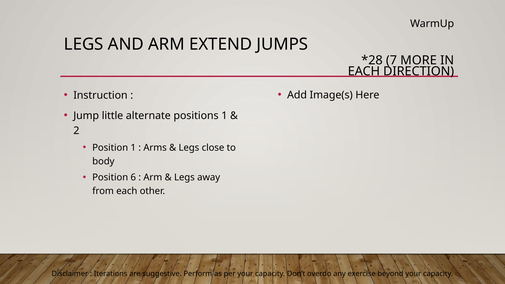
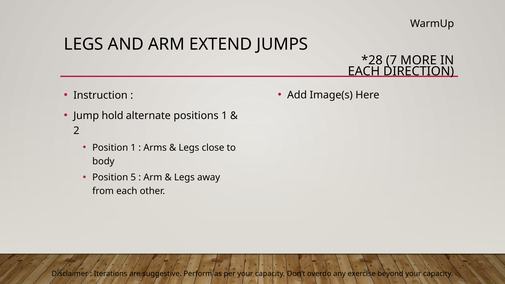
little: little -> hold (113, 116)
6: 6 -> 5 (133, 178)
